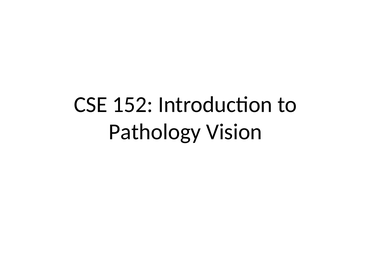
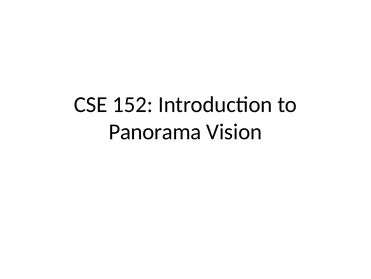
Pathology: Pathology -> Panorama (155, 131)
